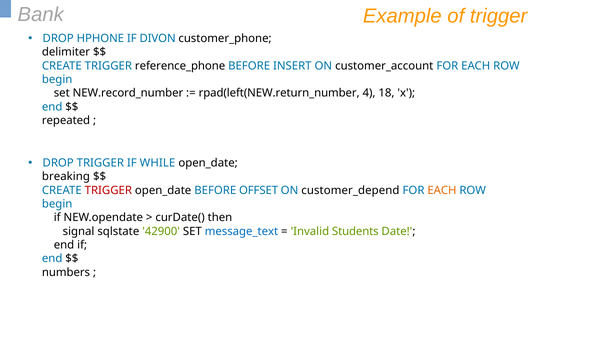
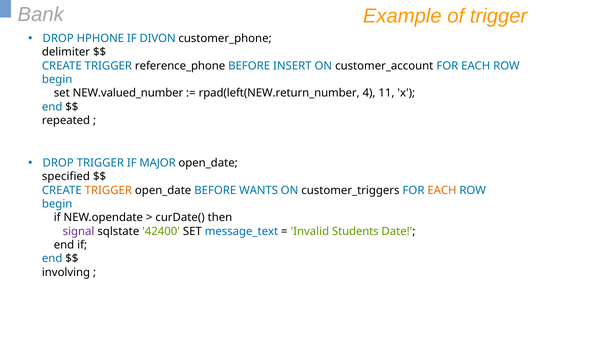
NEW.record_number: NEW.record_number -> NEW.valued_number (128, 93)
18: 18 -> 11 (386, 93)
WHILE: WHILE -> MAJOR (158, 163)
breaking: breaking -> specified (66, 177)
TRIGGER colour: red -> orange (108, 190)
OFFSET: OFFSET -> WANTS (259, 190)
customer_depend: customer_depend -> customer_triggers (350, 190)
signal colour: black -> purple (79, 231)
42900: 42900 -> 42400 (161, 231)
numbers: numbers -> involving (66, 272)
